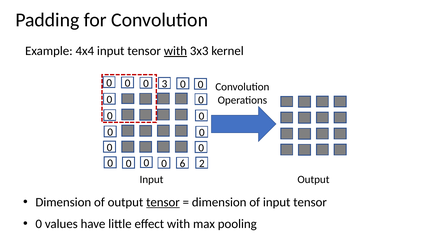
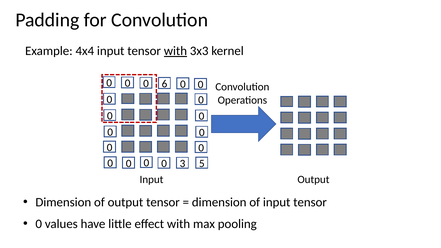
3: 3 -> 6 (164, 84)
2: 2 -> 5 (202, 164)
6: 6 -> 3 (182, 164)
tensor underline: present -> none (163, 202)
